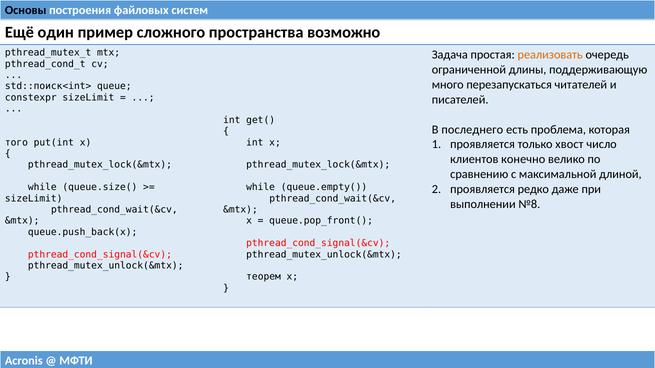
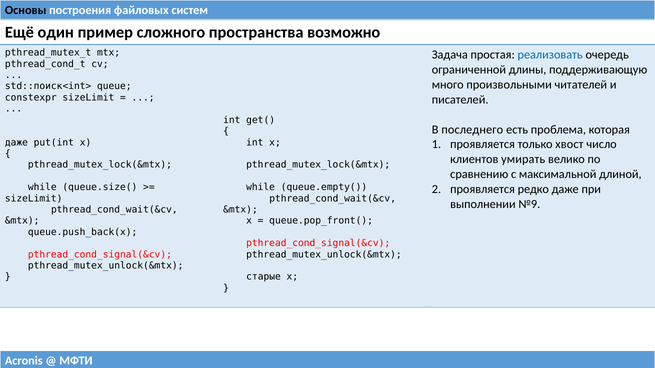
реализовать colour: orange -> blue (550, 55)
перезапускаться: перезапускаться -> произвольными (509, 85)
того: того -> даже (16, 143)
конечно: конечно -> умирать (523, 160)
№8: №8 -> №9 (529, 205)
теорем: теорем -> старые (264, 277)
